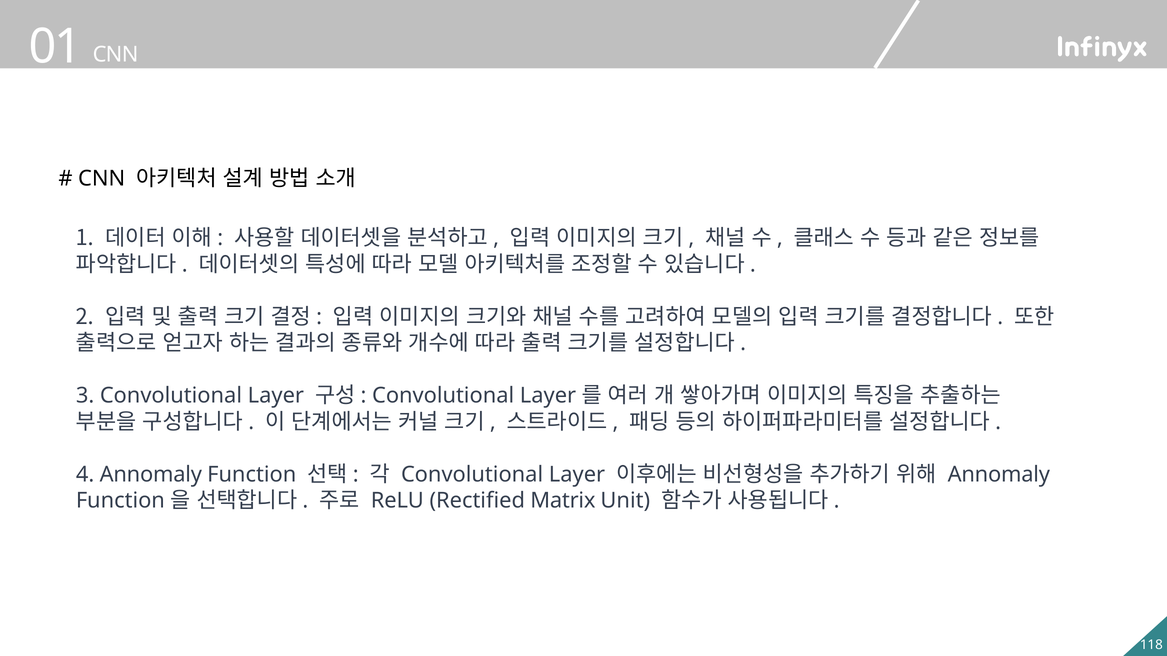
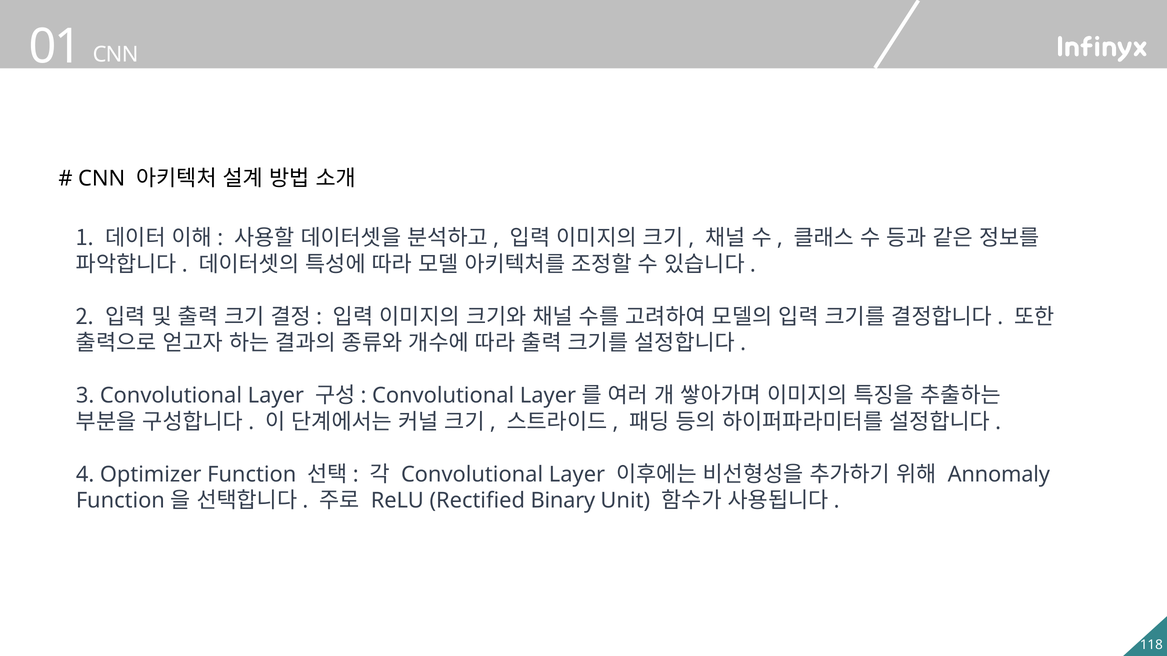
Annomaly: Annomaly -> Optimizer (151, 475)
Matrix: Matrix -> Binary (563, 501)
